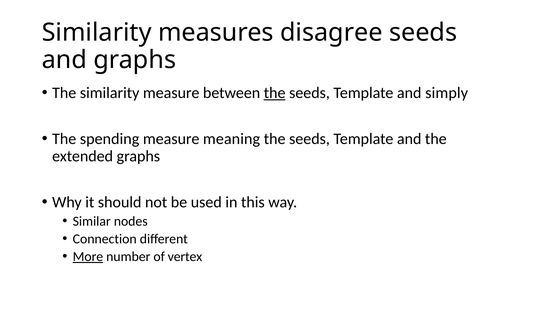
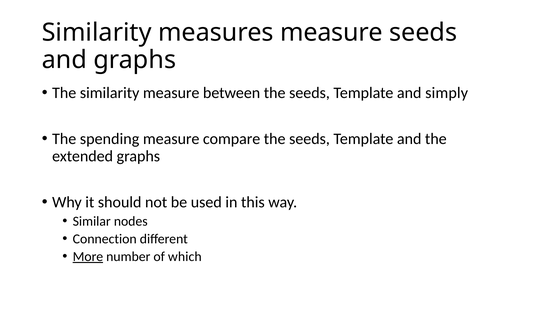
measures disagree: disagree -> measure (331, 33)
the underline: present -> none (275, 93)
meaning: meaning -> compare (232, 139)
vertex: vertex -> which (185, 256)
